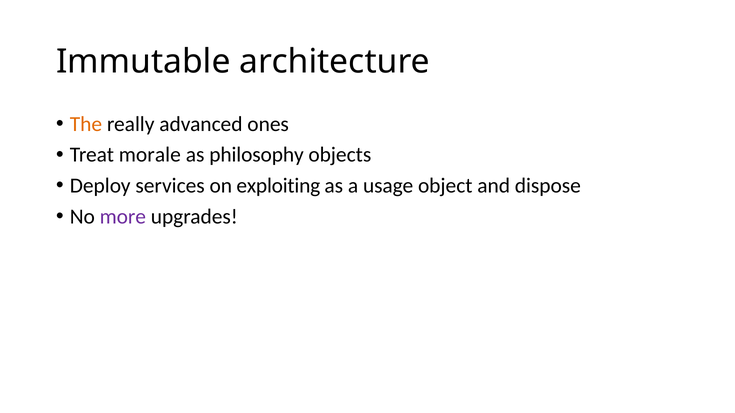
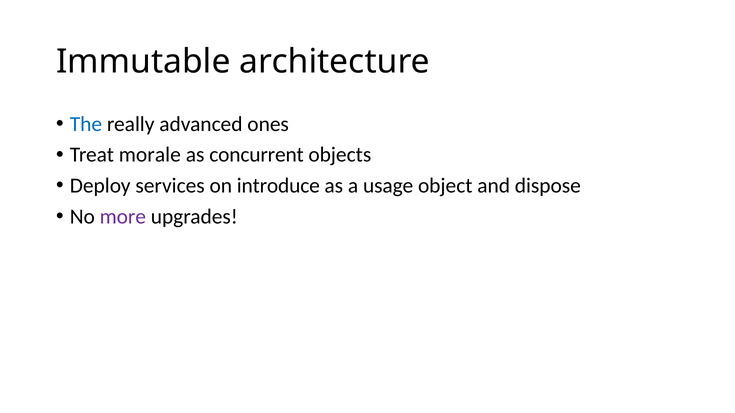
The colour: orange -> blue (86, 124)
philosophy: philosophy -> concurrent (257, 155)
exploiting: exploiting -> introduce (278, 186)
